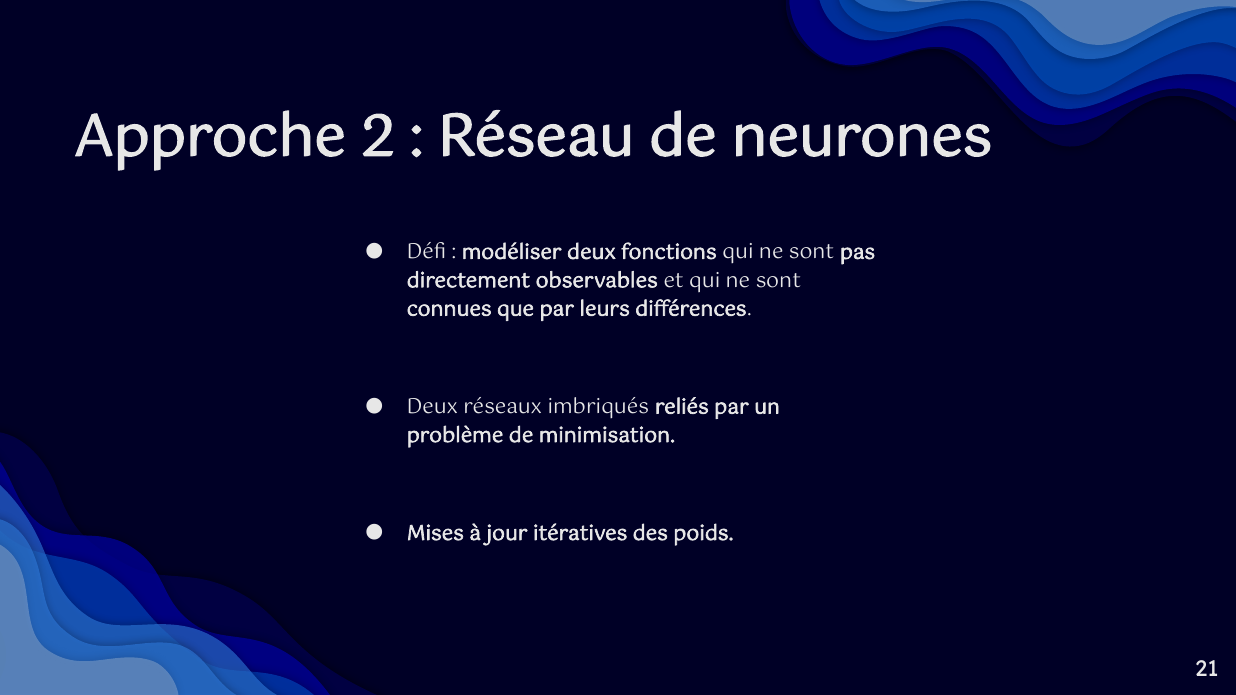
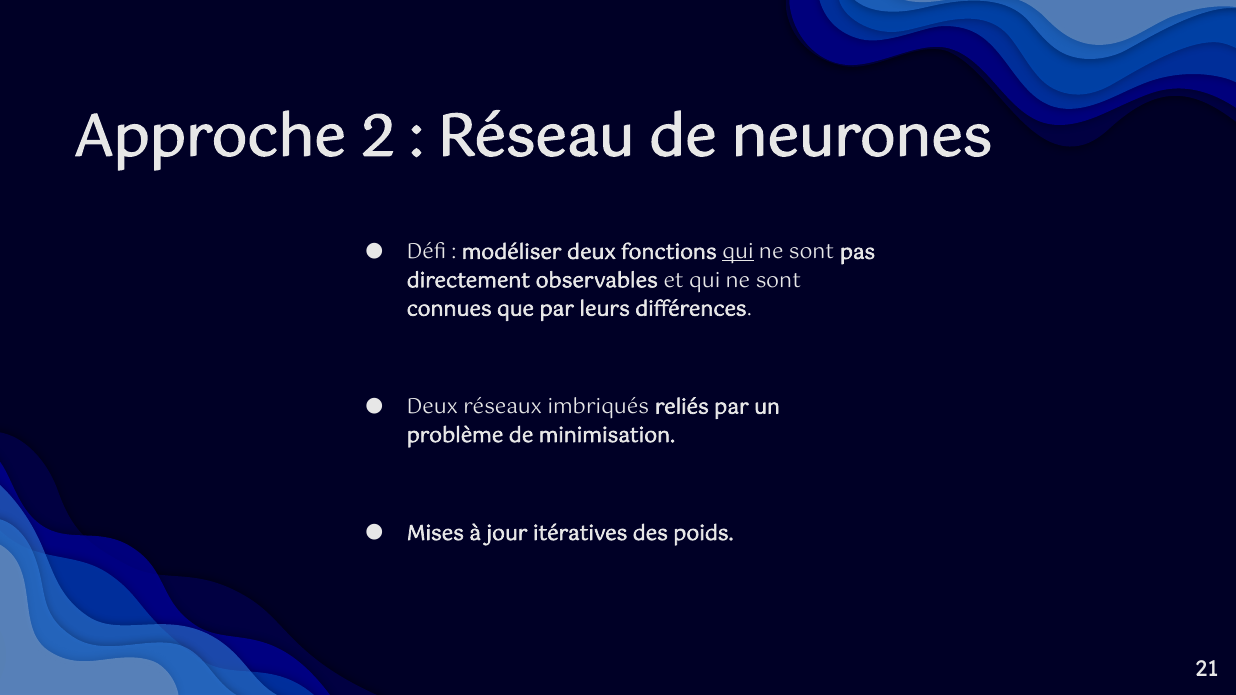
qui underline: none -> present (738, 252)
